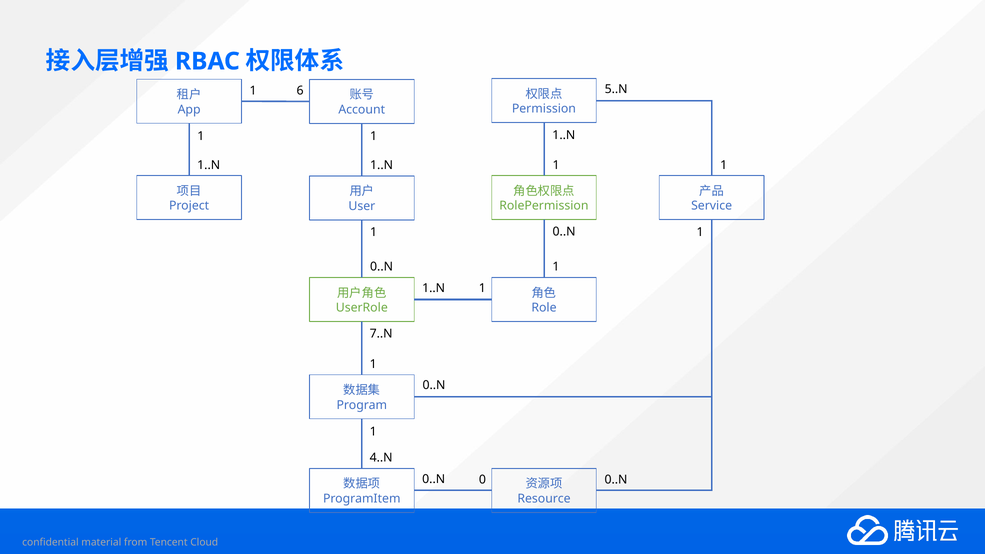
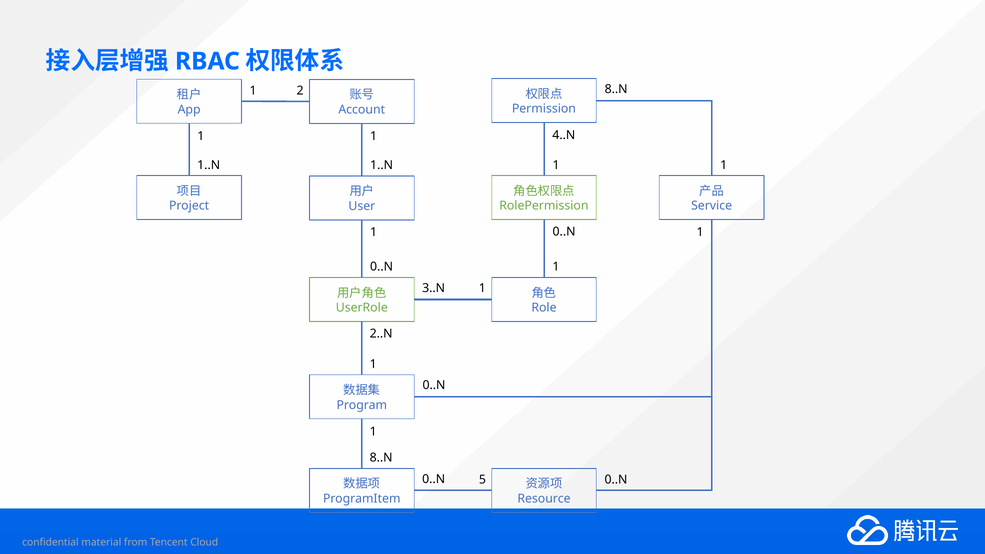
5..N: 5..N -> 8..N (616, 89)
6: 6 -> 2 (300, 91)
1..N: 1..N -> 4..N (564, 135)
1..N: 1..N -> 3..N (434, 288)
7..N: 7..N -> 2..N (381, 334)
4..N: 4..N -> 8..N (381, 458)
0: 0 -> 5 (482, 480)
